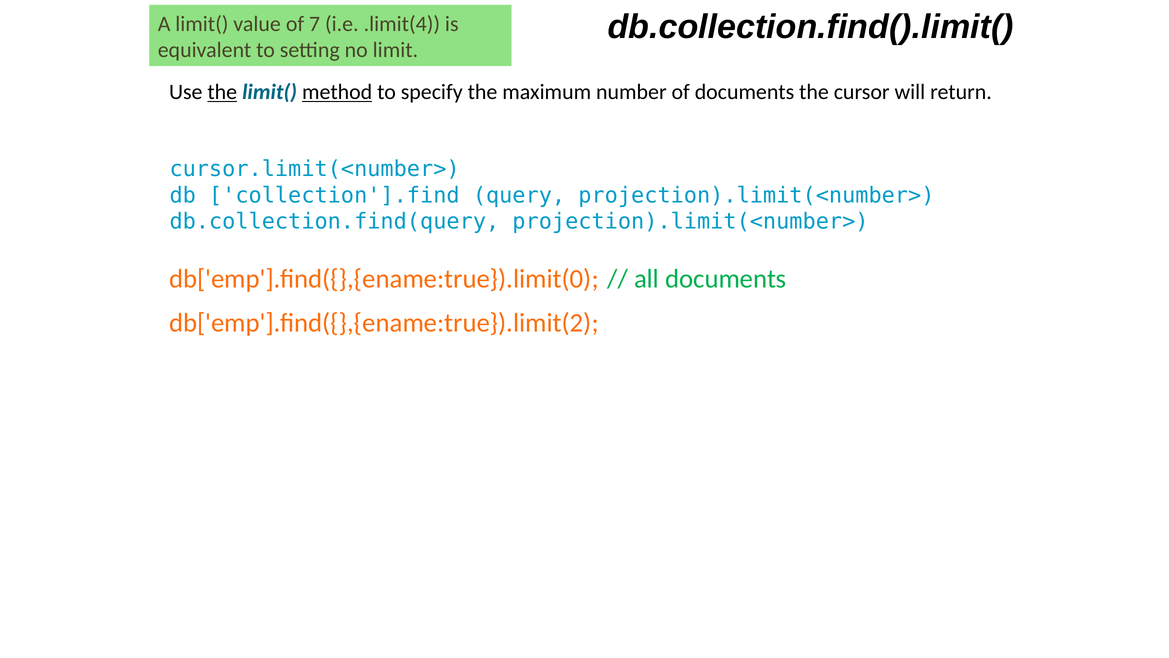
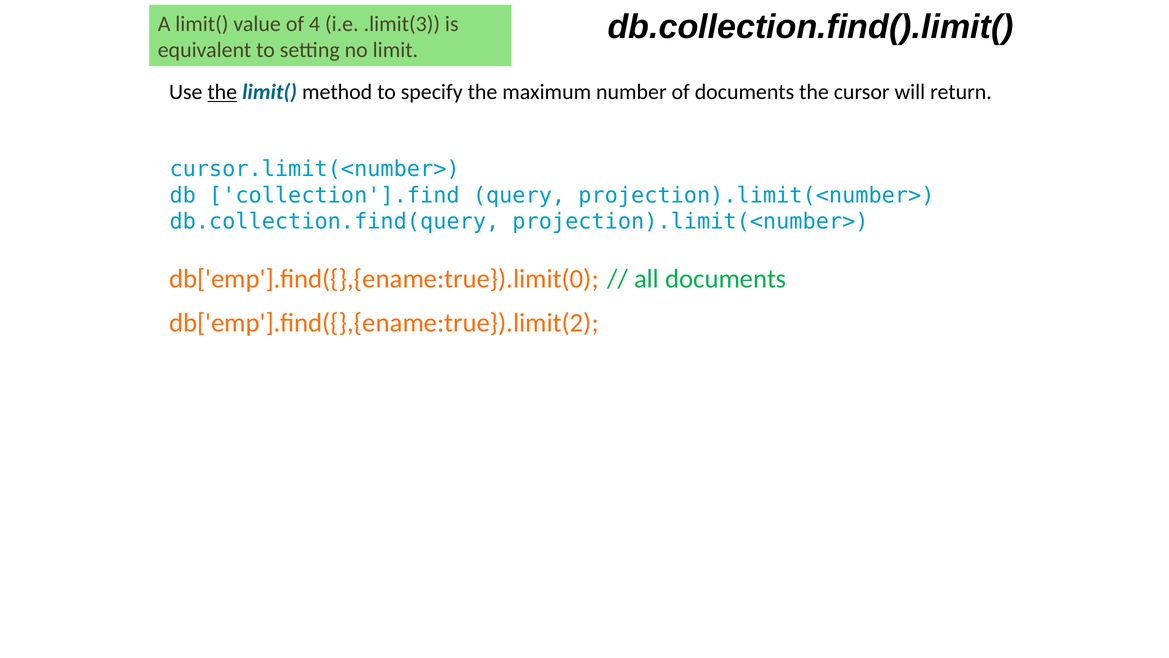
7: 7 -> 4 (315, 24)
.limit(4: .limit(4 -> .limit(3 (402, 24)
method underline: present -> none (337, 92)
